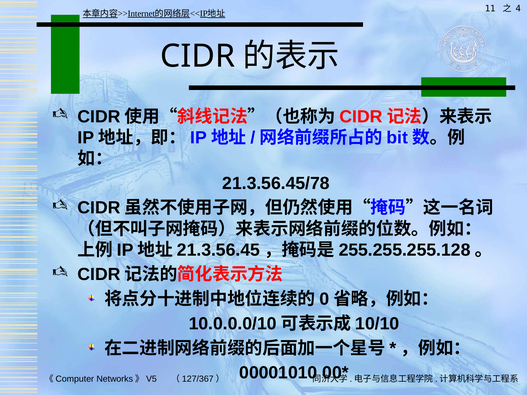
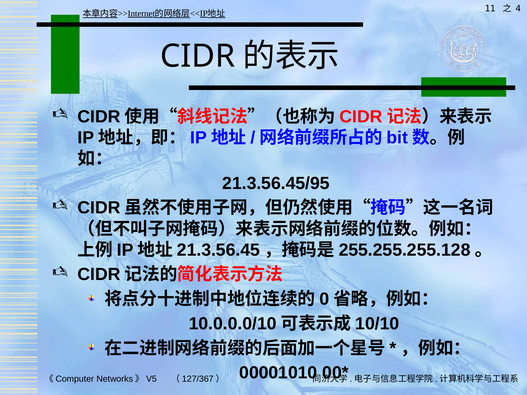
21.3.56.45/78: 21.3.56.45/78 -> 21.3.56.45/95 (276, 183)
